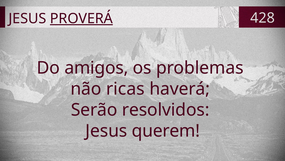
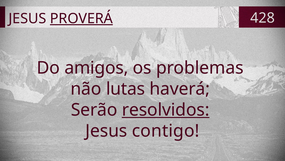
ricas: ricas -> lutas (126, 89)
resolvidos underline: none -> present (166, 109)
querem: querem -> contigo (166, 130)
